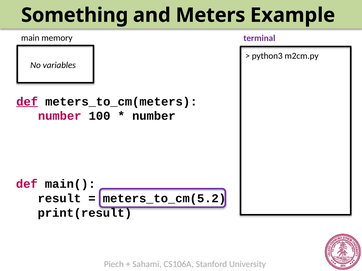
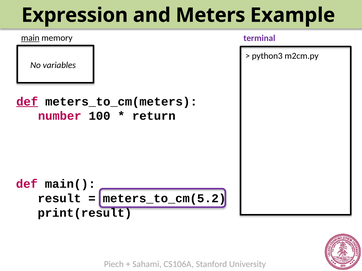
Something: Something -> Expression (75, 15)
main underline: none -> present (30, 38)
number: number -> return (154, 116)
